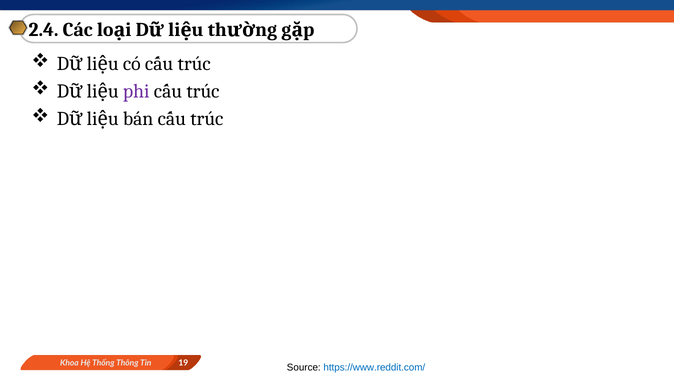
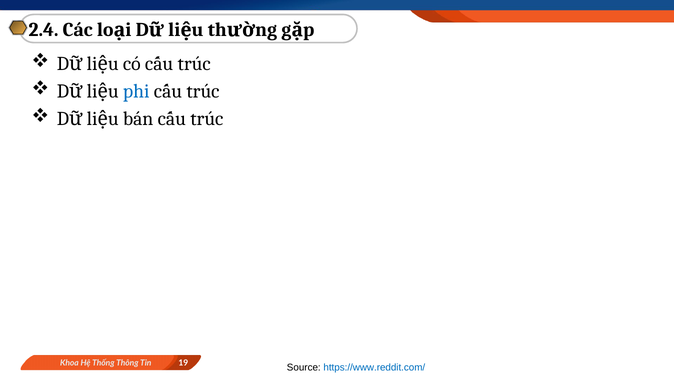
phi colour: purple -> blue (136, 92)
